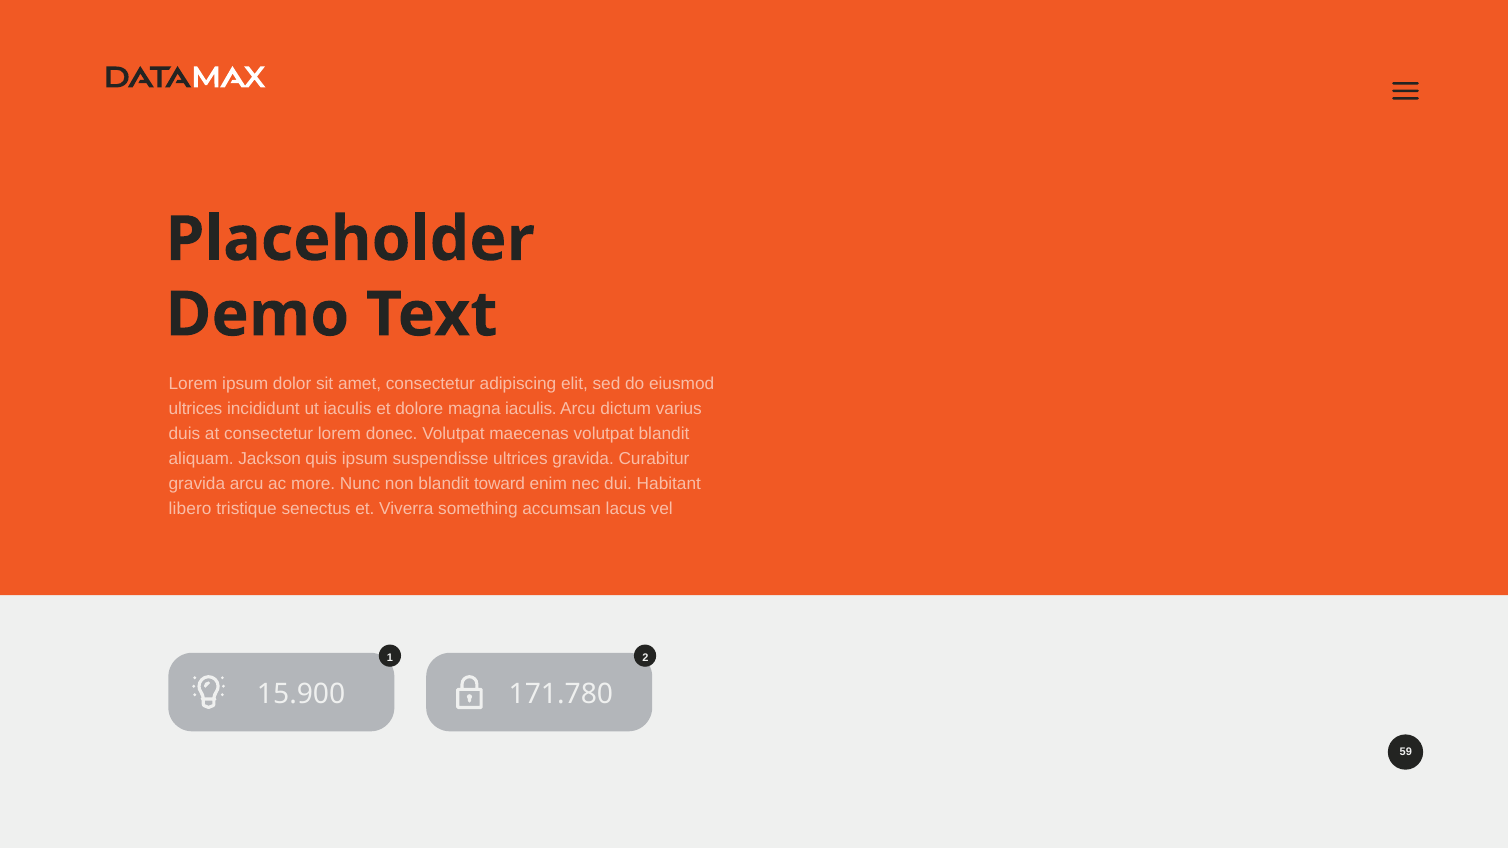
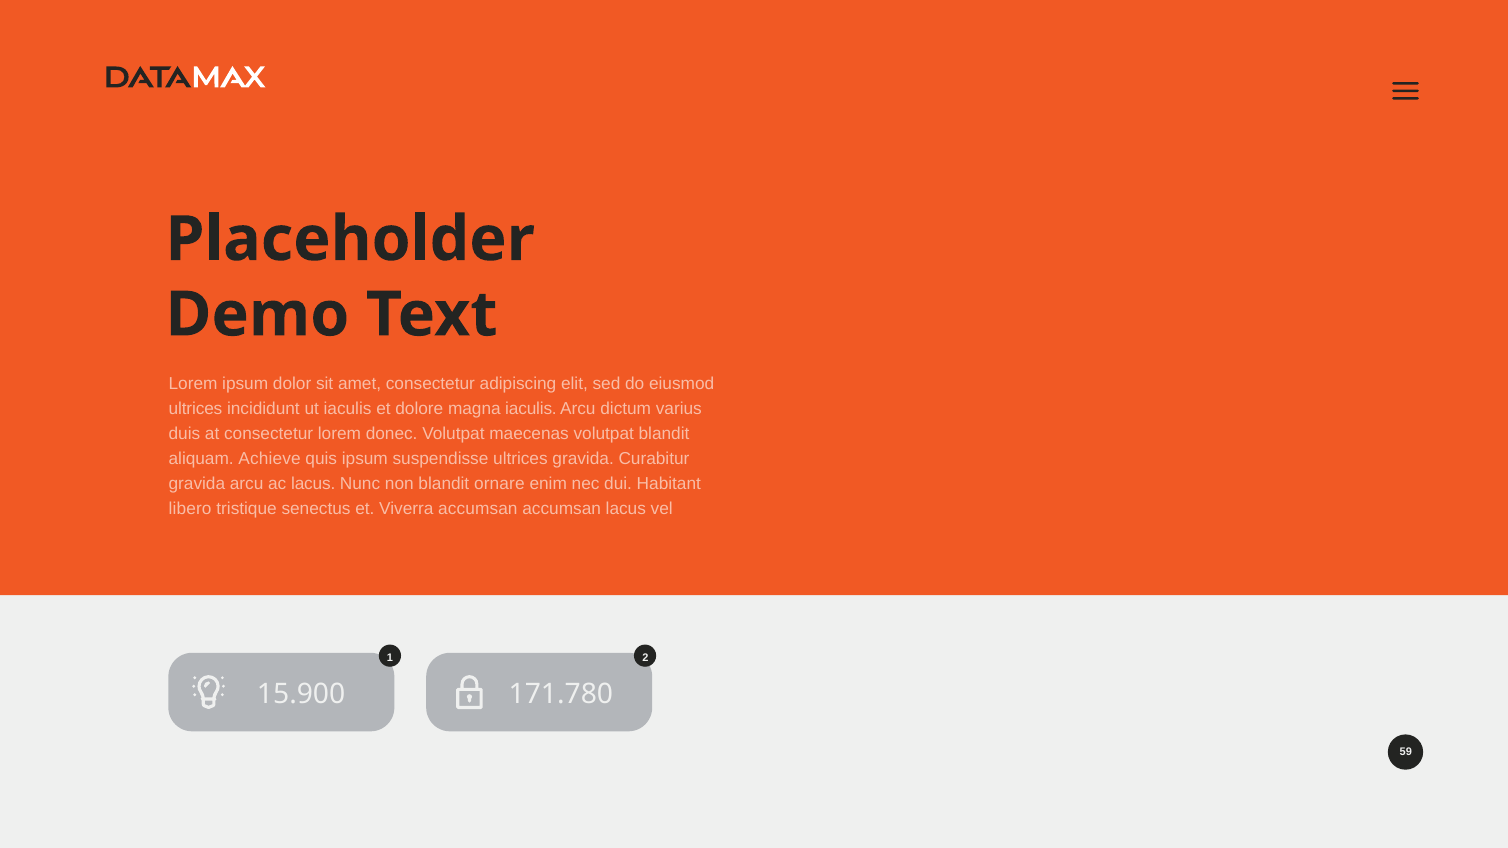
Jackson: Jackson -> Achieve (270, 459)
ac more: more -> lacus (313, 484)
toward: toward -> ornare (499, 484)
Viverra something: something -> accumsan (478, 509)
